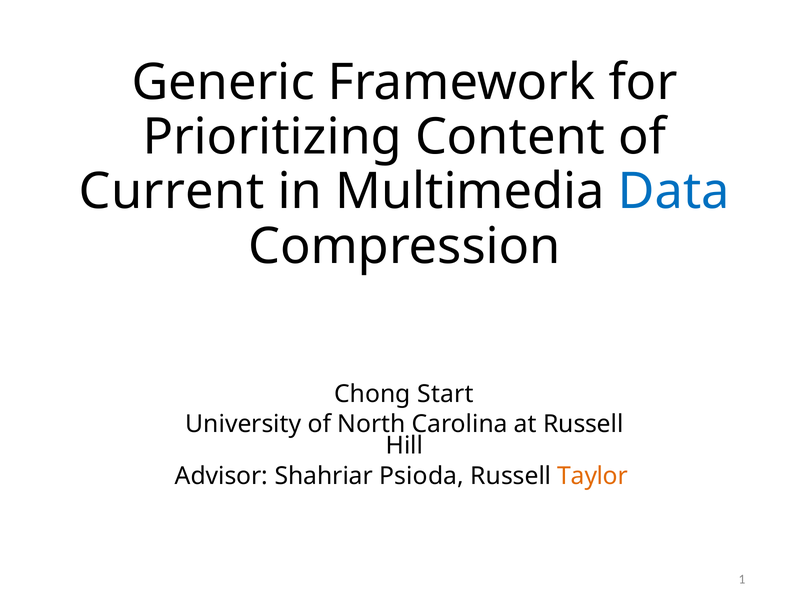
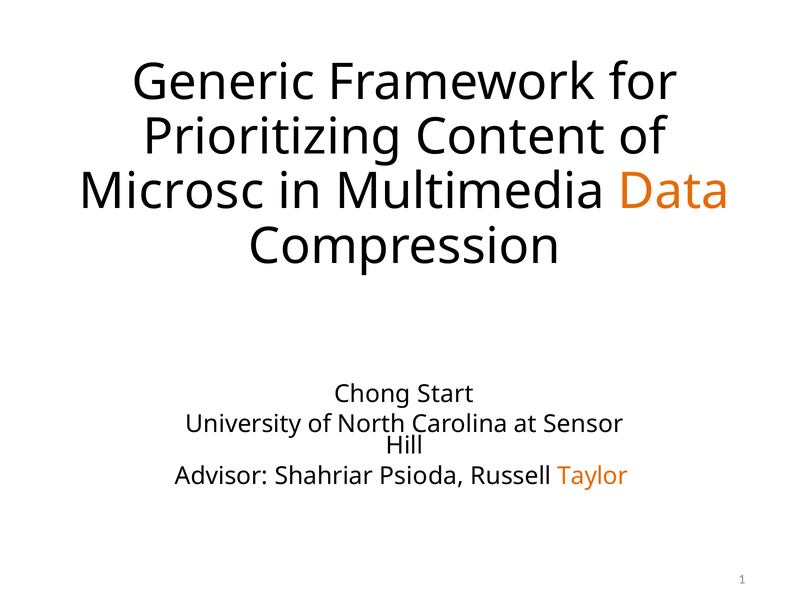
Current: Current -> Microsc (172, 192)
Data colour: blue -> orange (674, 192)
at Russell: Russell -> Sensor (583, 424)
